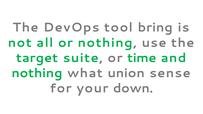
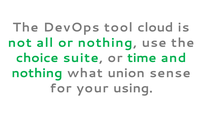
bring: bring -> cloud (155, 28)
target: target -> choice (37, 58)
down: down -> using (133, 88)
